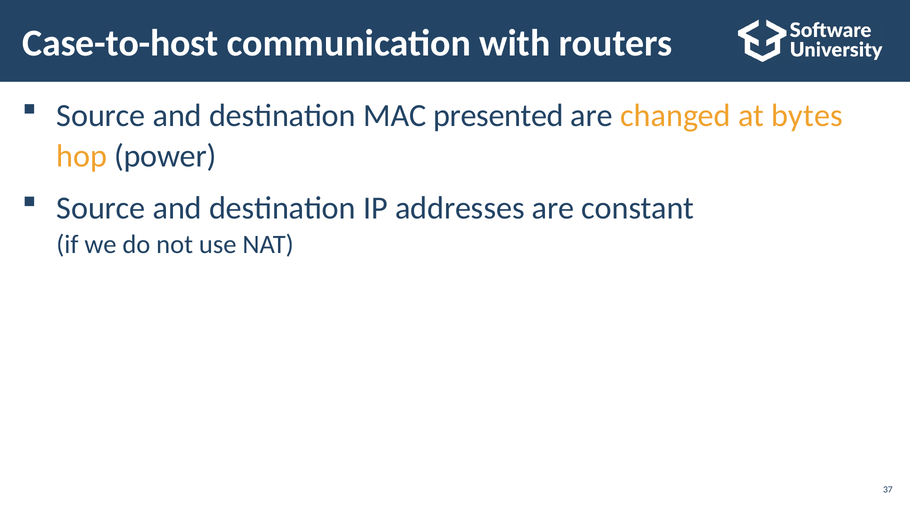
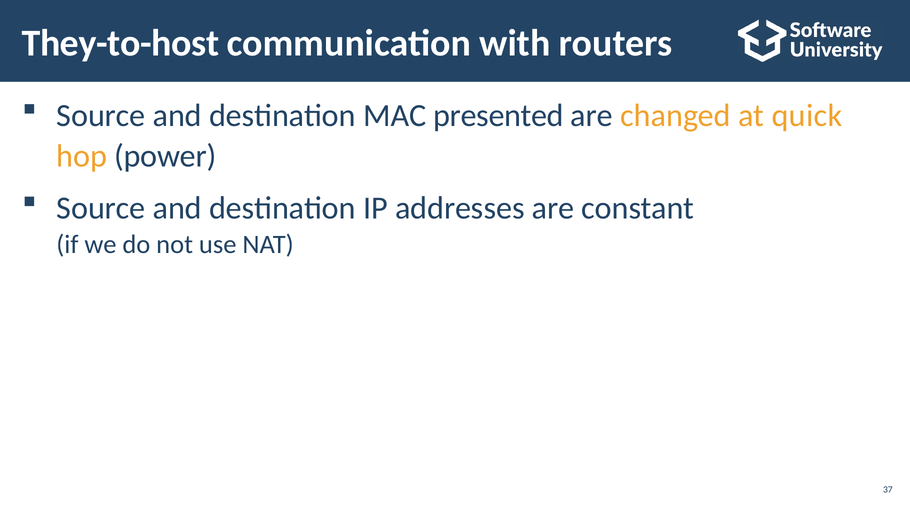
Case-to-host: Case-to-host -> They-to-host (120, 43)
bytes: bytes -> quick (807, 115)
